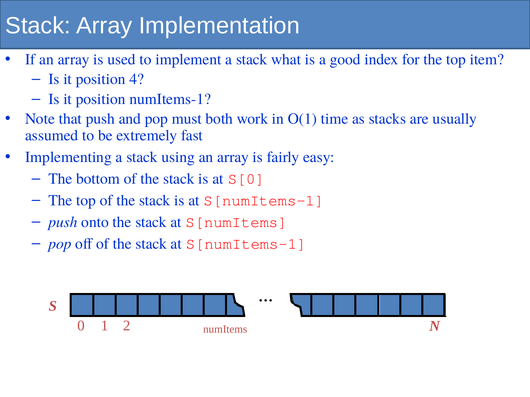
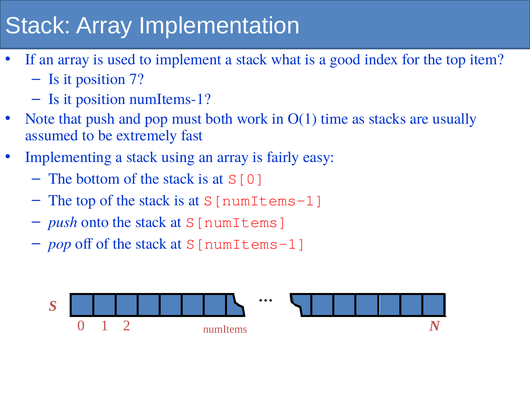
4: 4 -> 7 (137, 79)
